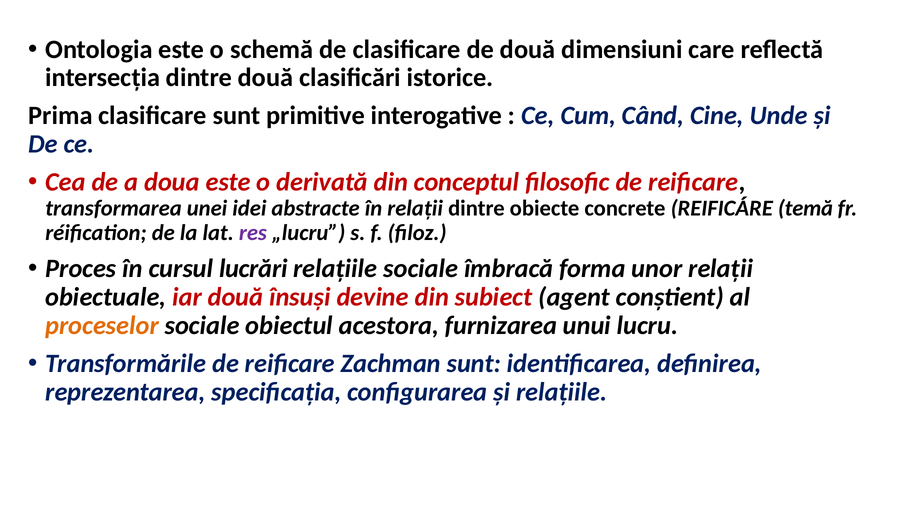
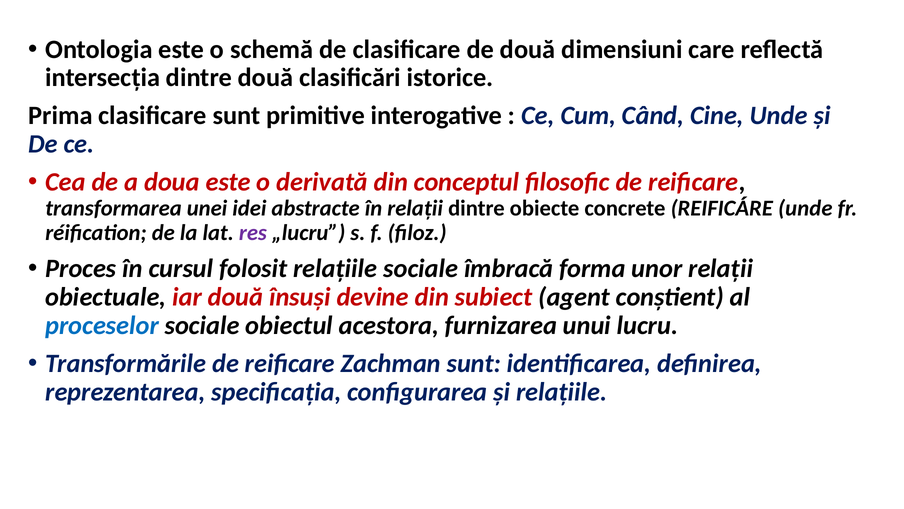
REIFICÁRE temă: temă -> unde (805, 208)
lucrări: lucrări -> folosit (253, 268)
proceselor colour: orange -> blue (102, 325)
